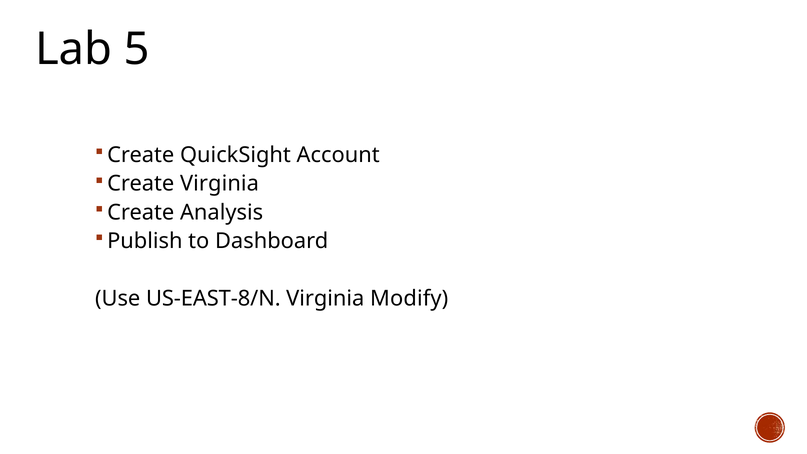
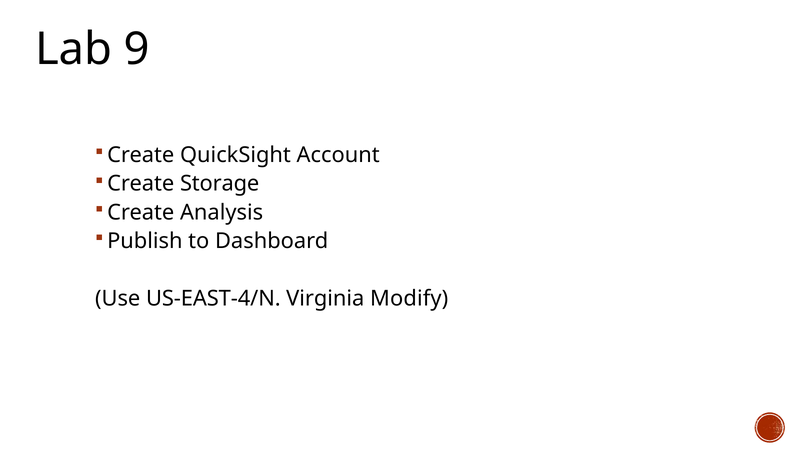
5: 5 -> 9 (137, 49)
Create Virginia: Virginia -> Storage (220, 184)
US-EAST-8/N: US-EAST-8/N -> US-EAST-4/N (213, 298)
